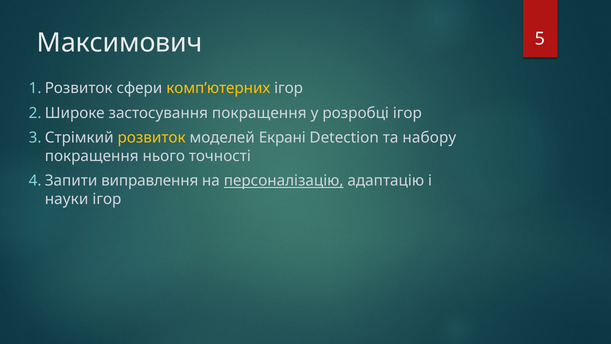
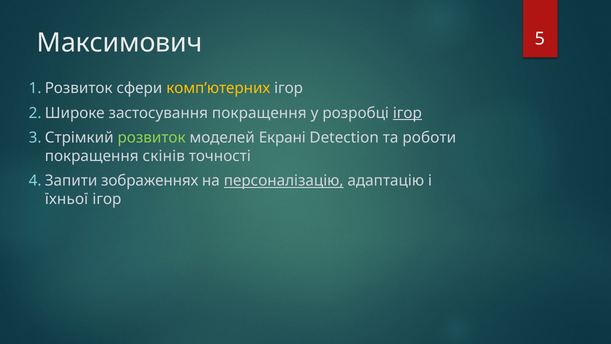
ігор underline: none -> present (407, 113)
розвиток colour: yellow -> light green (152, 138)
набору: набору -> роботи (429, 138)
нього: нього -> скінів (164, 156)
виправлення: виправлення -> зображеннях (150, 181)
науки: науки -> їхньої (67, 199)
